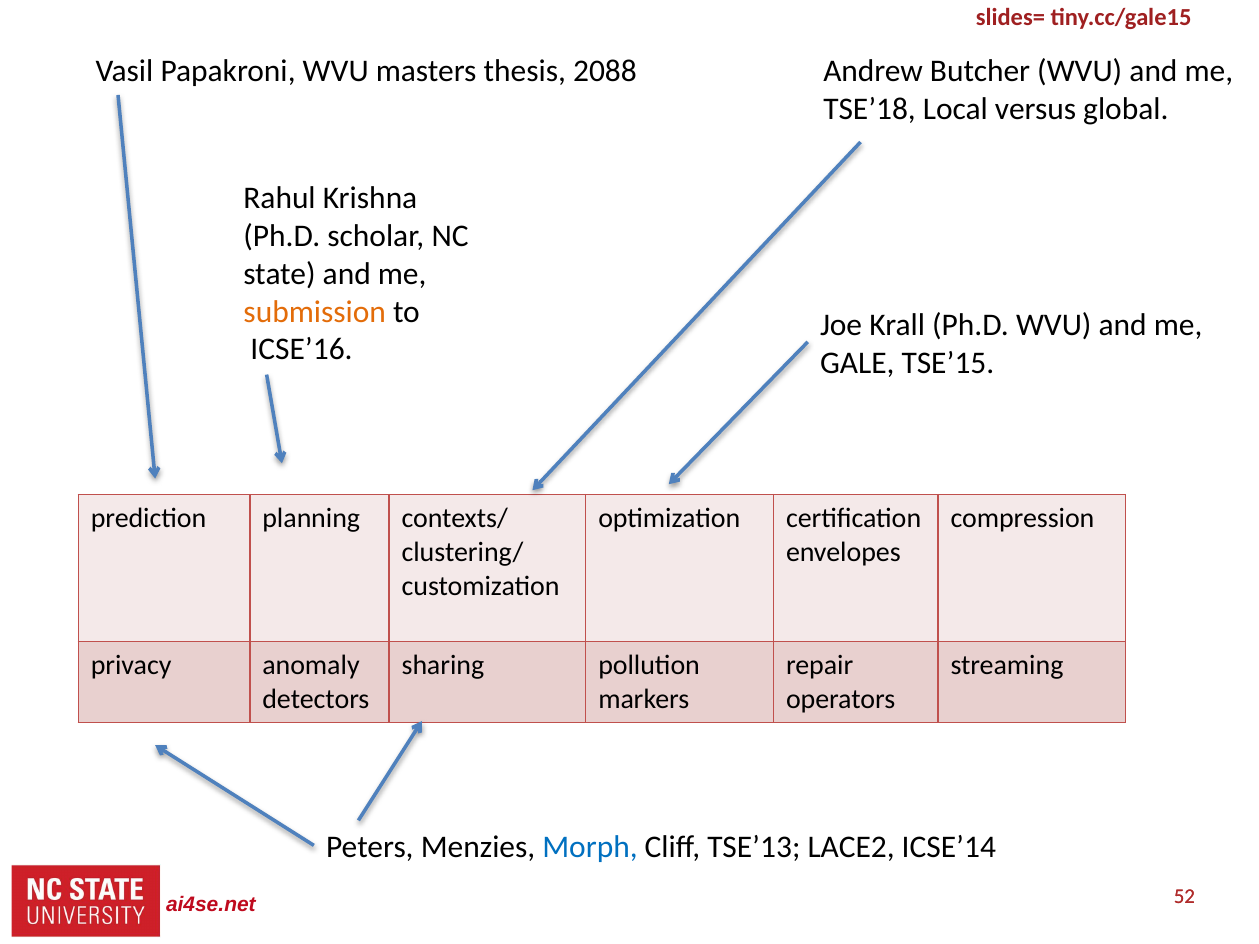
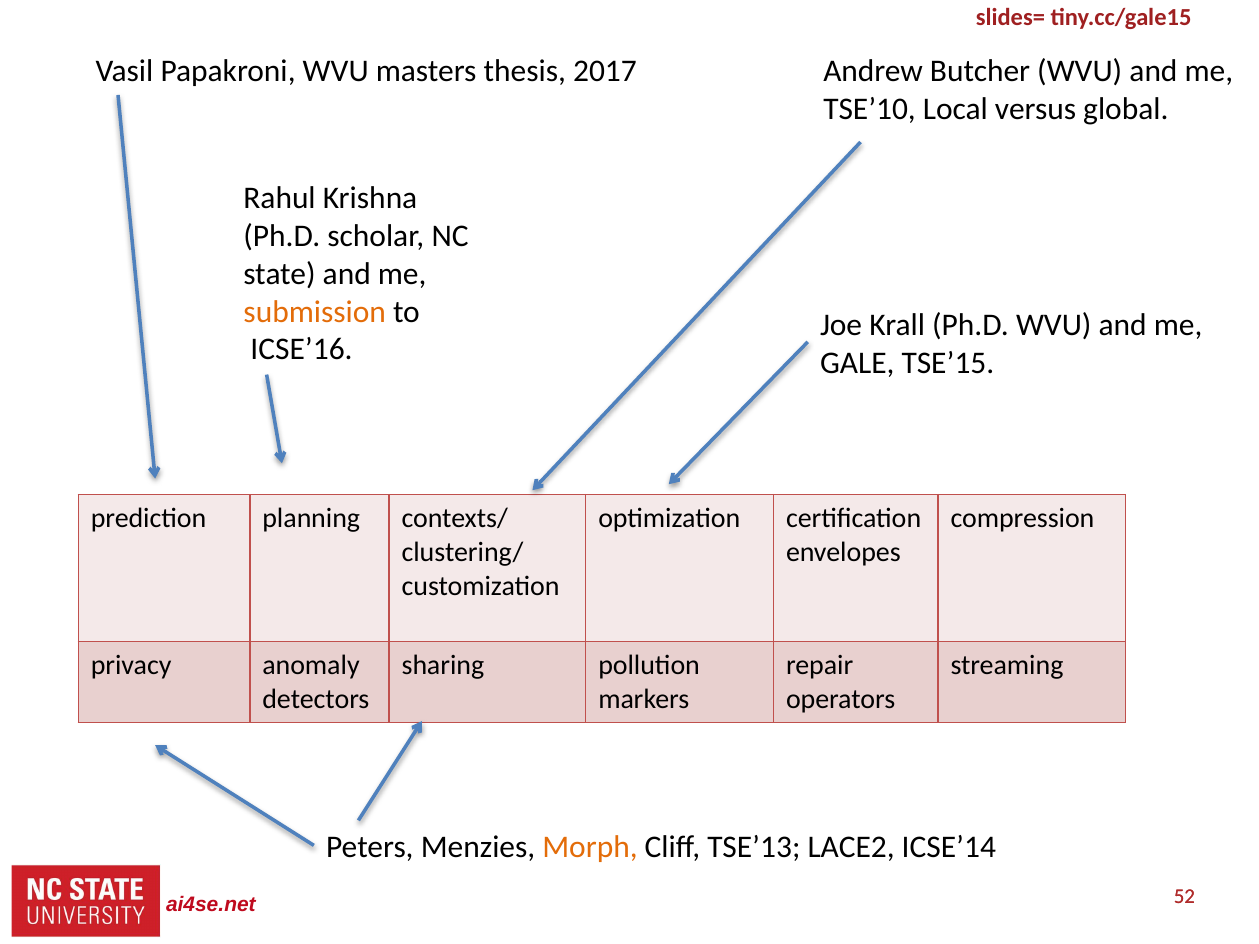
2088: 2088 -> 2017 (605, 71)
TSE’18: TSE’18 -> TSE’10 (870, 109)
Morph colour: blue -> orange (590, 848)
